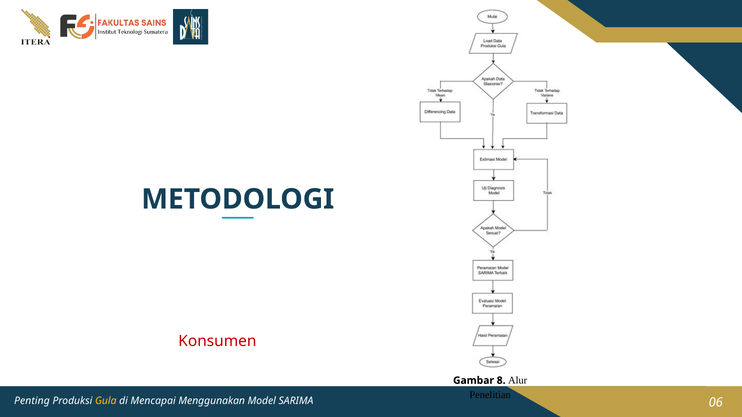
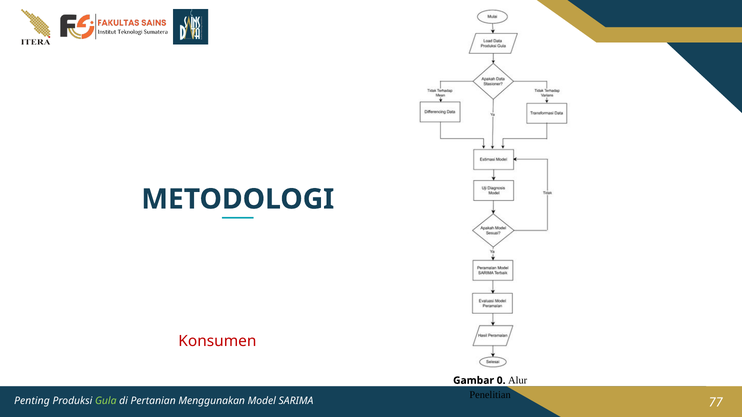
8: 8 -> 0 (501, 381)
Gula colour: yellow -> light green (106, 401)
Mencapai: Mencapai -> Pertanian (153, 401)
06: 06 -> 77 (716, 403)
